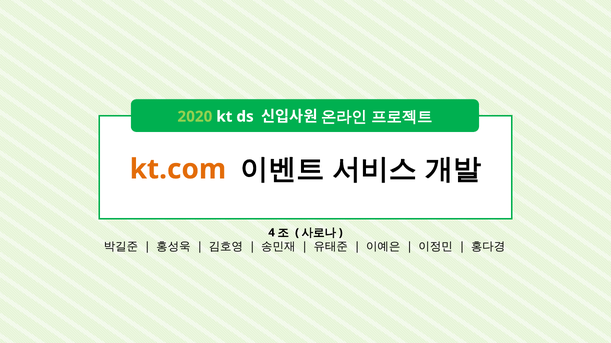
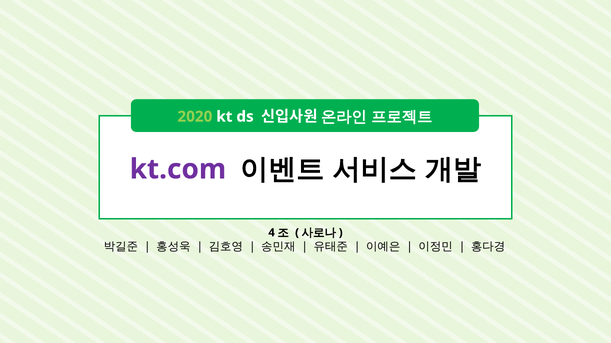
kt.com colour: orange -> purple (178, 170)
